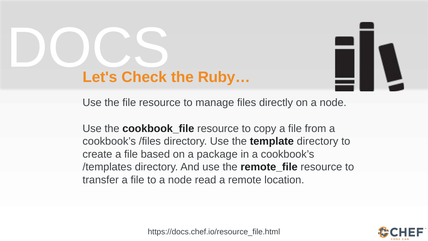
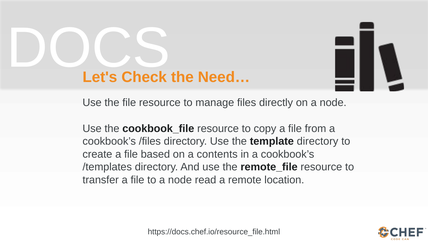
Ruby…: Ruby… -> Need… (224, 77)
package: package -> contents (217, 154)
